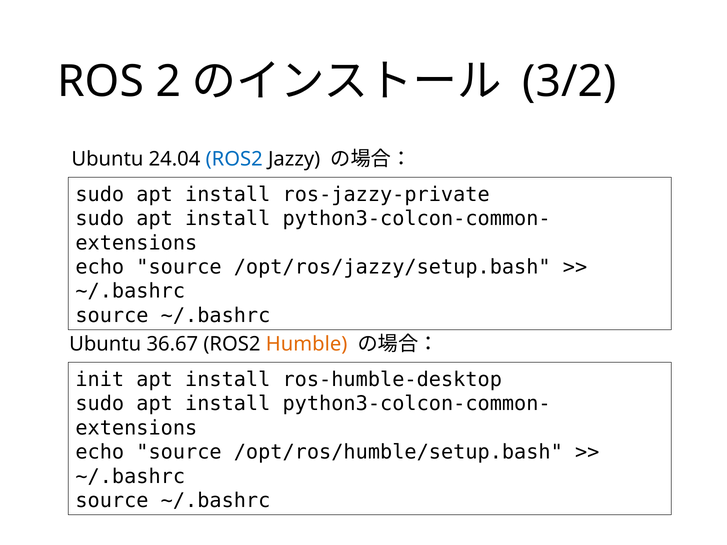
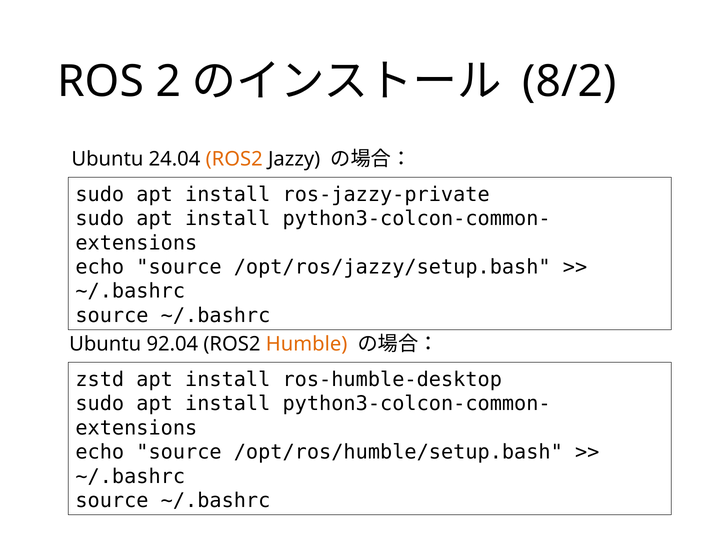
3/2: 3/2 -> 8/2 (569, 81)
ROS2 colour: blue -> orange (234, 159)
36.67: 36.67 -> 92.04 (172, 344)
init: init -> zstd (100, 380)
